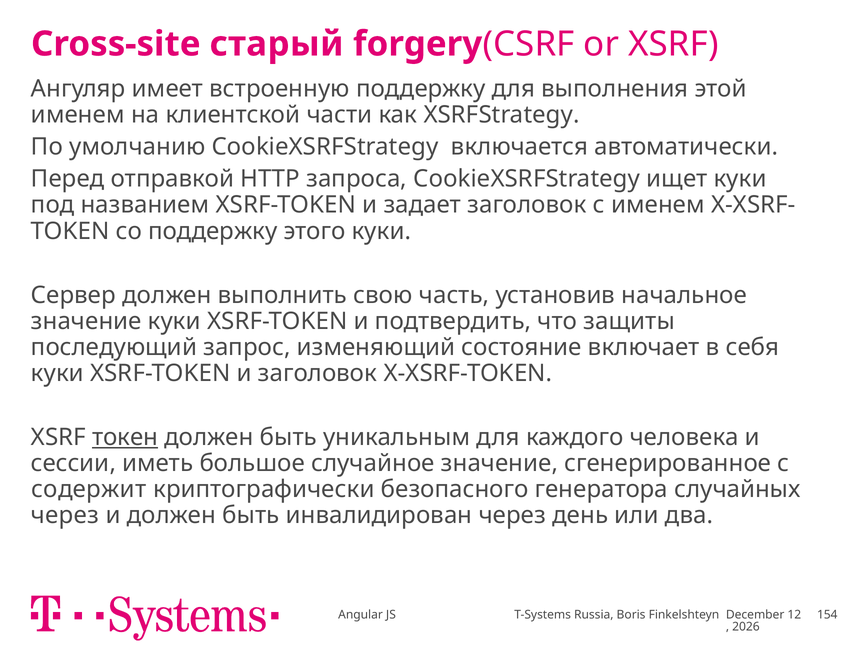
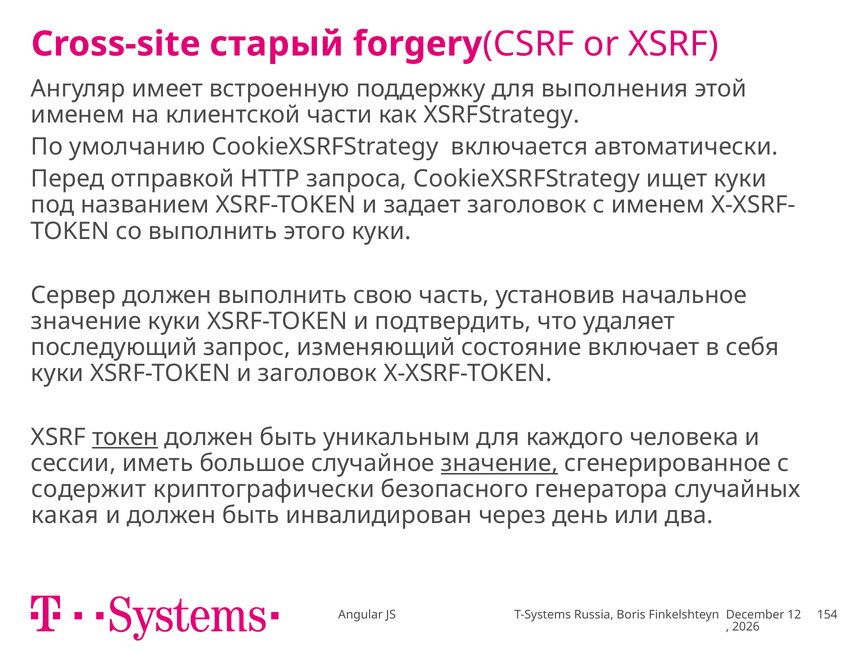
со поддержку: поддержку -> выполнить (213, 231)
защиты: защиты -> удаляет (629, 321)
значение underline: none -> present (500, 463)
через: через -> какая (65, 516)
